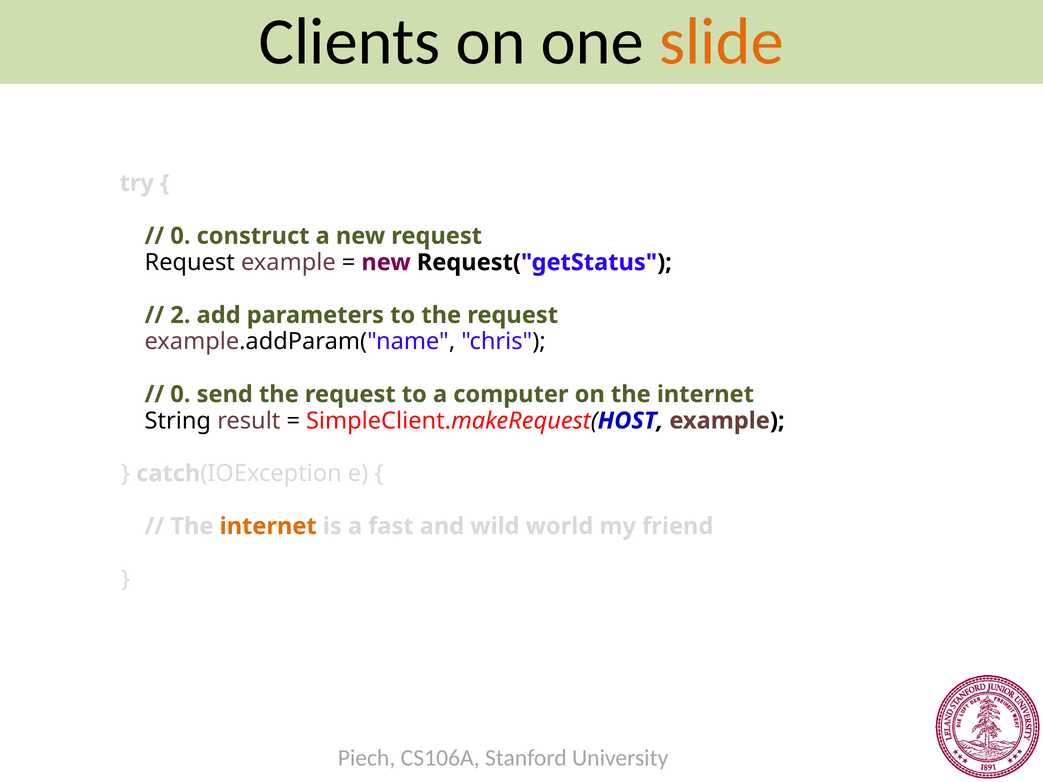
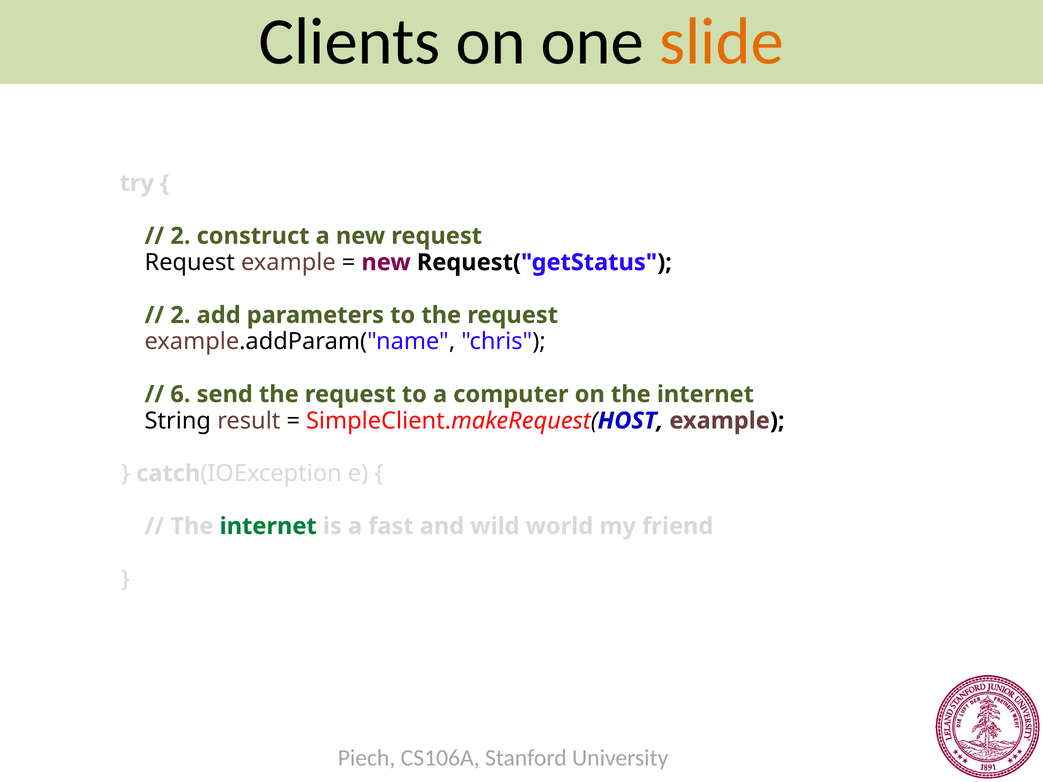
0: 0 -> 2 (180, 236)
0: 0 -> 6 (180, 394)
internet colour: orange -> green (268, 526)
